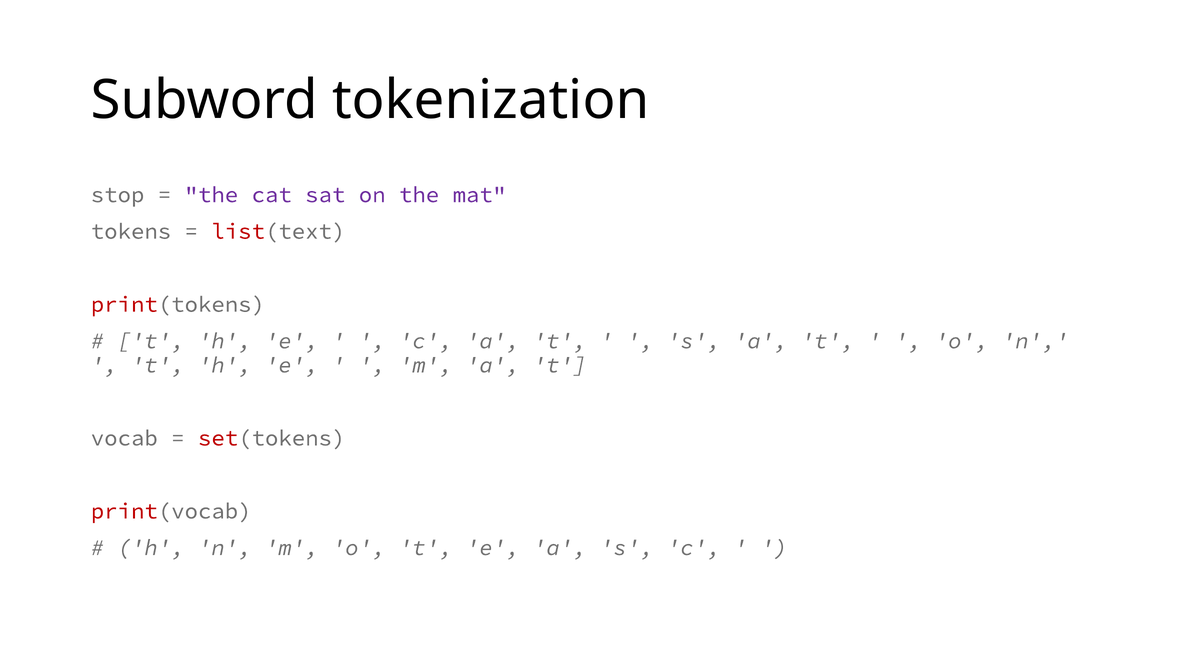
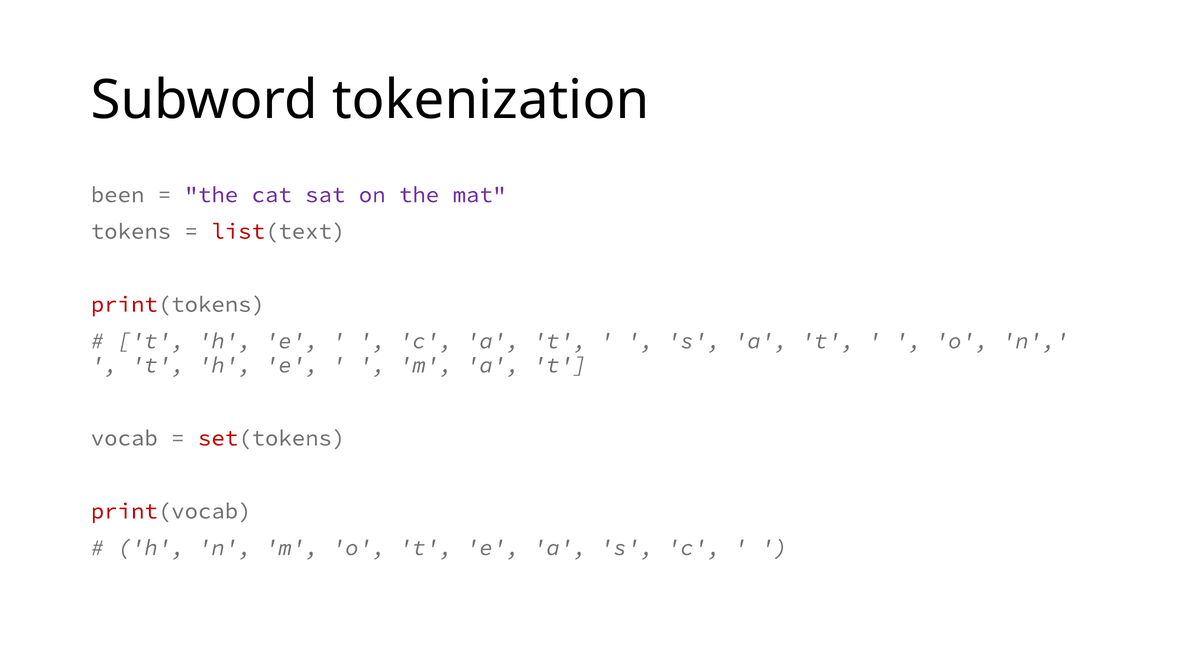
stop: stop -> been (118, 195)
